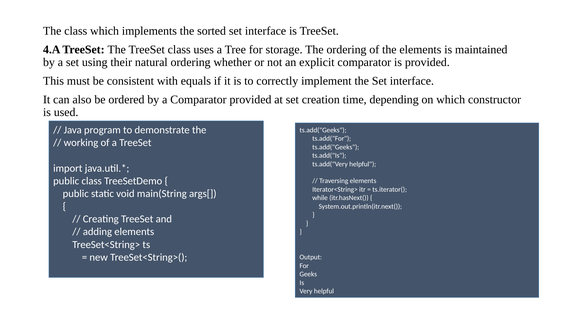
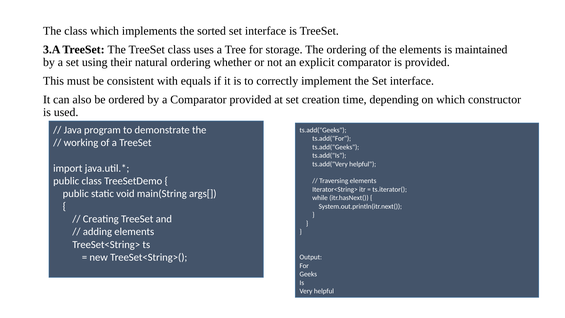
4.A: 4.A -> 3.A (52, 49)
